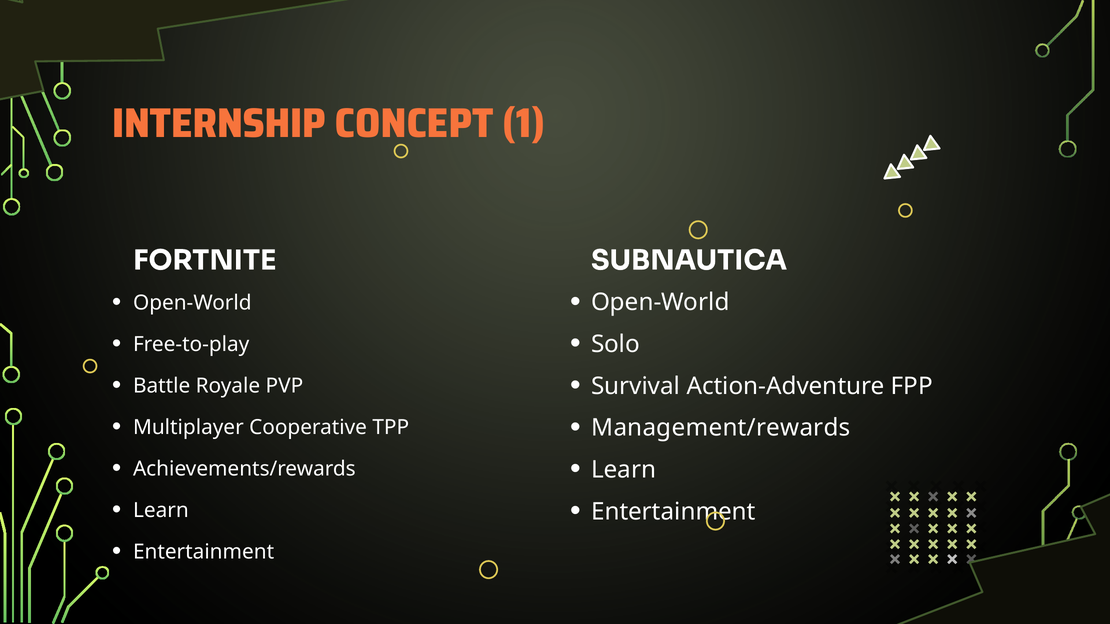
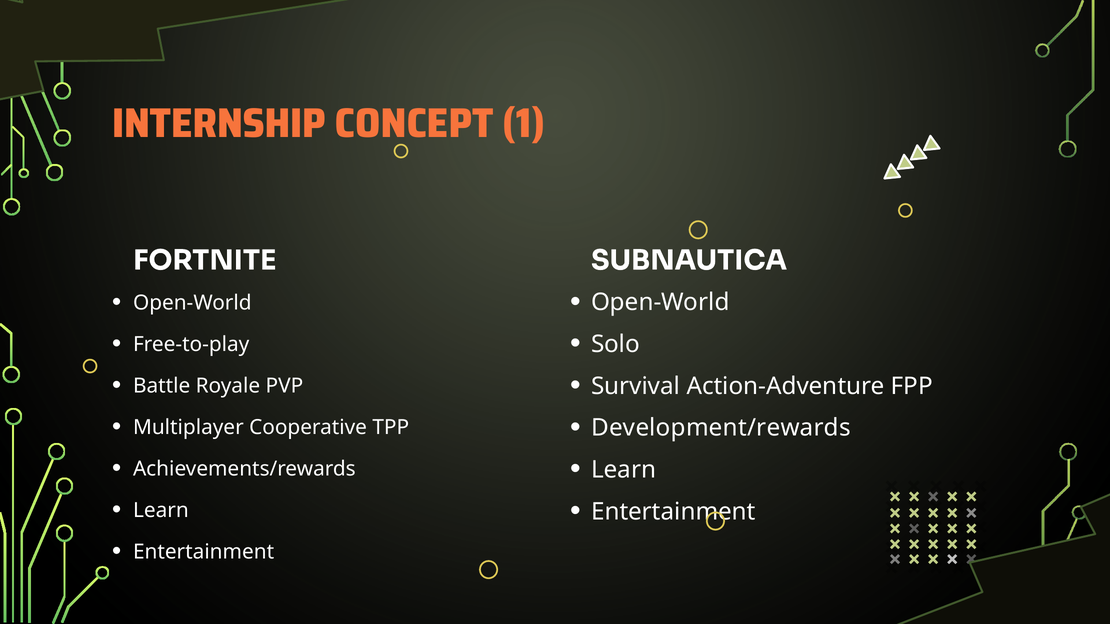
Management/rewards: Management/rewards -> Development/rewards (721, 428)
